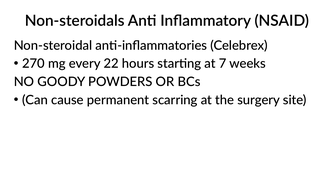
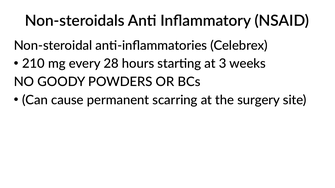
270: 270 -> 210 (33, 64)
22: 22 -> 28 (111, 64)
7: 7 -> 3 (223, 64)
